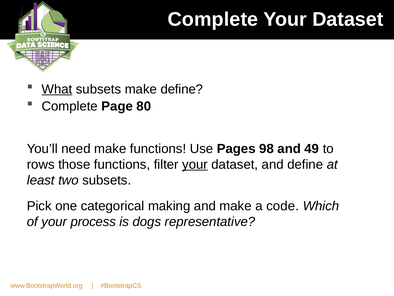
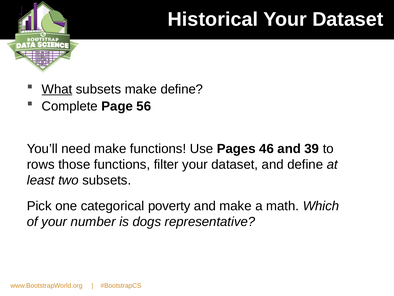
Complete: Complete -> Historical (213, 19)
80: 80 -> 56 (144, 106)
98: 98 -> 46 (266, 148)
49: 49 -> 39 (312, 148)
your underline: present -> none (195, 164)
making: making -> poverty (169, 206)
code: code -> math (283, 206)
process: process -> number (93, 221)
